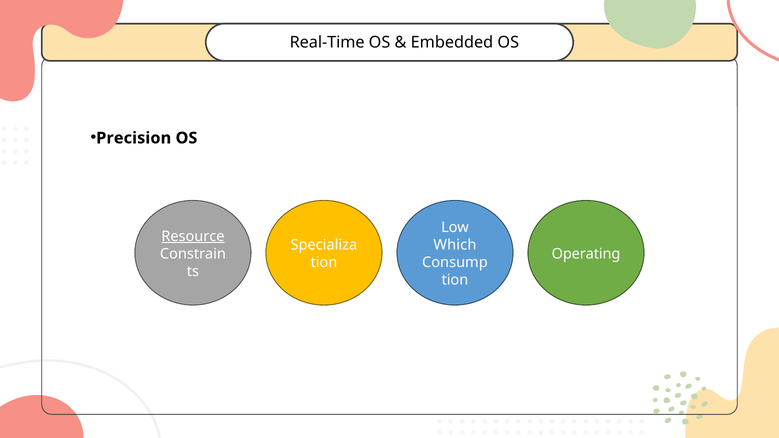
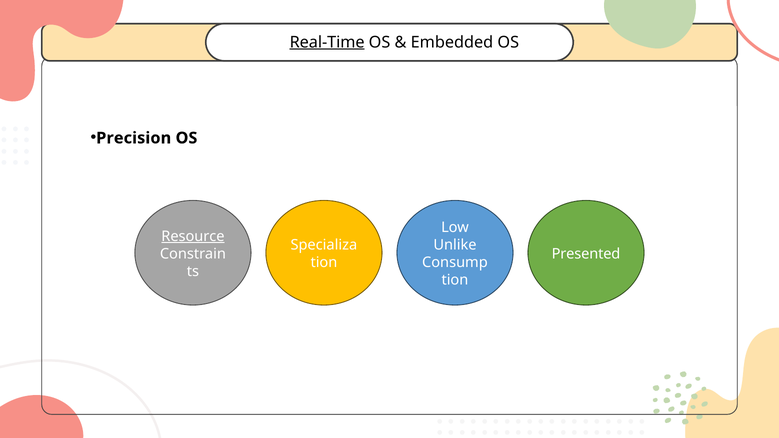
Real-Time underline: none -> present (327, 42)
Which: Which -> Unlike (455, 245)
Operating: Operating -> Presented (586, 254)
